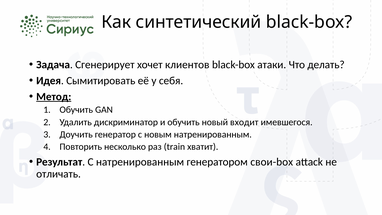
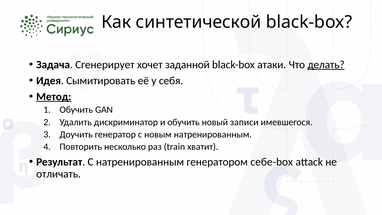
синтетический: синтетический -> синтетической (198, 22)
клиентов: клиентов -> заданной (187, 65)
делать underline: none -> present (326, 65)
входит: входит -> записи (244, 122)
свои-box: свои-box -> себе-box (272, 162)
